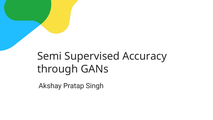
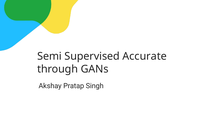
Accuracy: Accuracy -> Accurate (145, 56)
